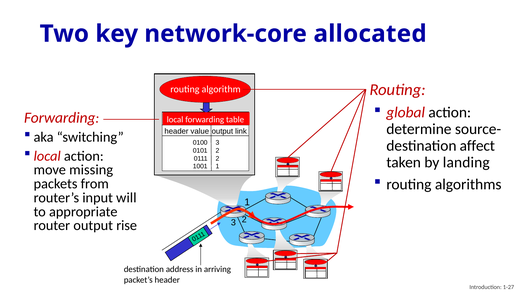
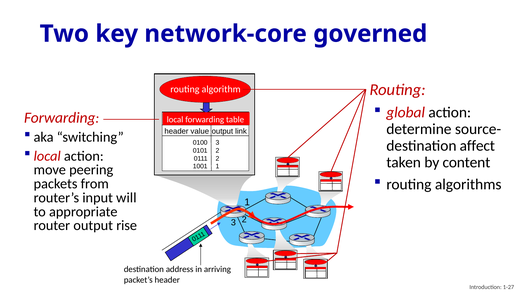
allocated: allocated -> governed (370, 34)
landing: landing -> content (466, 162)
missing: missing -> peering (91, 170)
